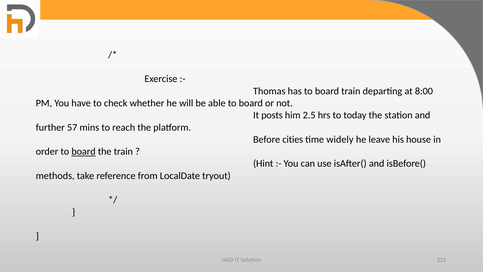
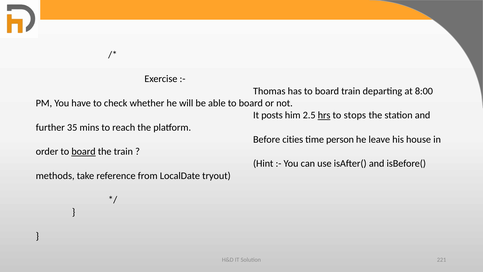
hrs underline: none -> present (324, 115)
today: today -> stops (355, 115)
57: 57 -> 35 (72, 127)
widely: widely -> person (340, 139)
